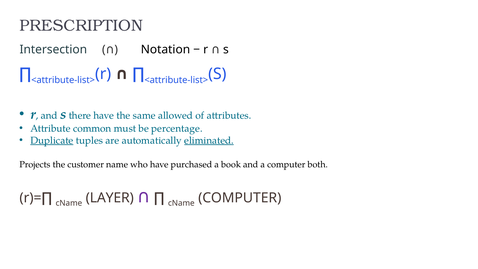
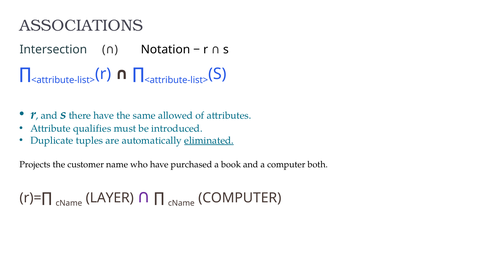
PRESCRIPTION: PRESCRIPTION -> ASSOCIATIONS (81, 26)
common: common -> qualifies (92, 128)
percentage: percentage -> introduced (177, 128)
Duplicate underline: present -> none (52, 140)
